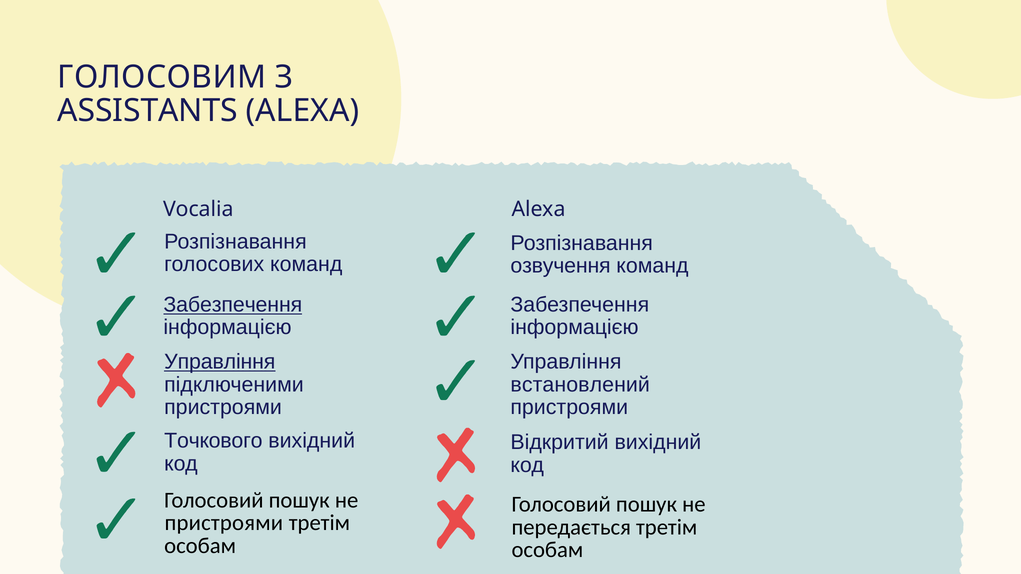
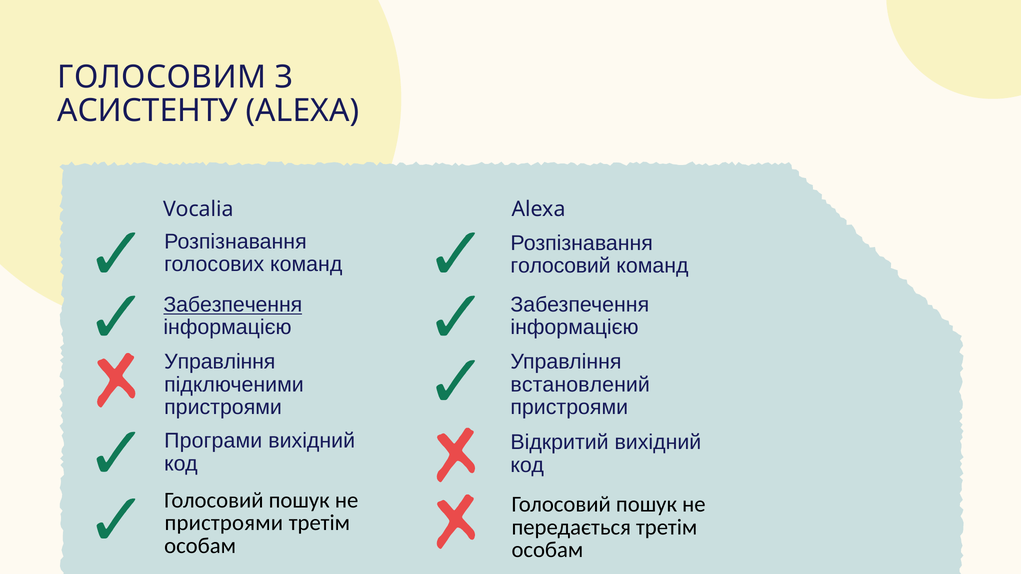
ASSISTANTS: ASSISTANTS -> АСИСТЕНТУ (148, 111)
озвучення: озвучення -> голосовий (561, 266)
Управління underline: present -> none (220, 362)
Точкового: Точкового -> Програми (213, 441)
